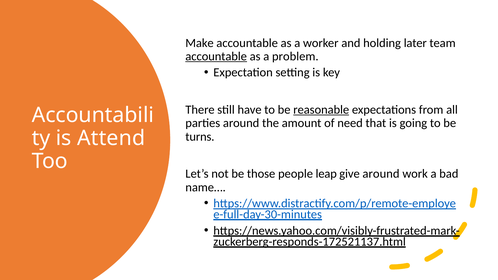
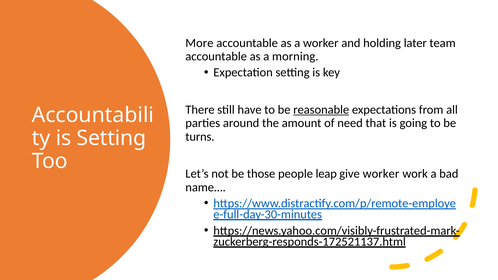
Make: Make -> More (199, 43)
accountable underline: present -> none (216, 56)
problem: problem -> morning (295, 56)
is Attend: Attend -> Setting (111, 138)
give around: around -> worker (381, 174)
